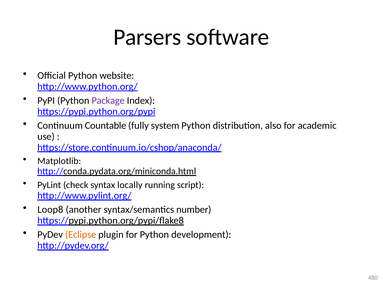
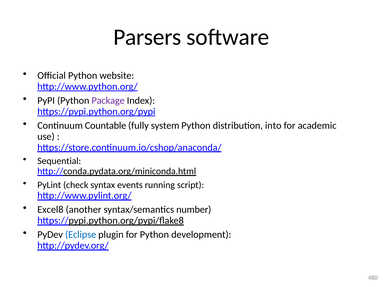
also: also -> into (273, 126)
Matplotlib: Matplotlib -> Sequential (59, 161)
locally: locally -> events (130, 185)
Loop8: Loop8 -> Excel8 (50, 210)
Eclipse colour: orange -> blue (81, 235)
